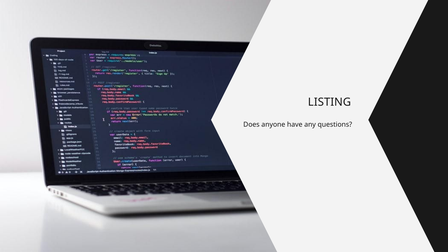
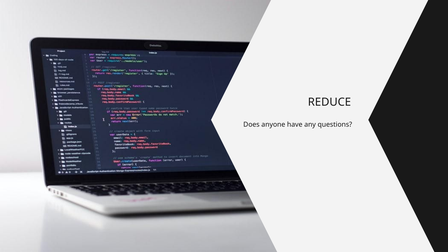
LISTING: LISTING -> REDUCE (329, 102)
